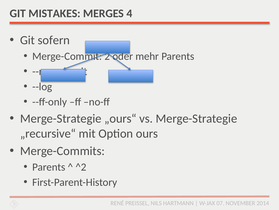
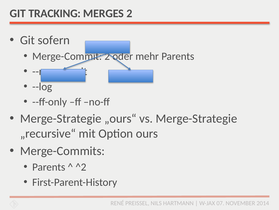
MISTAKES: MISTAKES -> TRACKING (55, 13)
MERGES 4: 4 -> 2 (129, 13)
